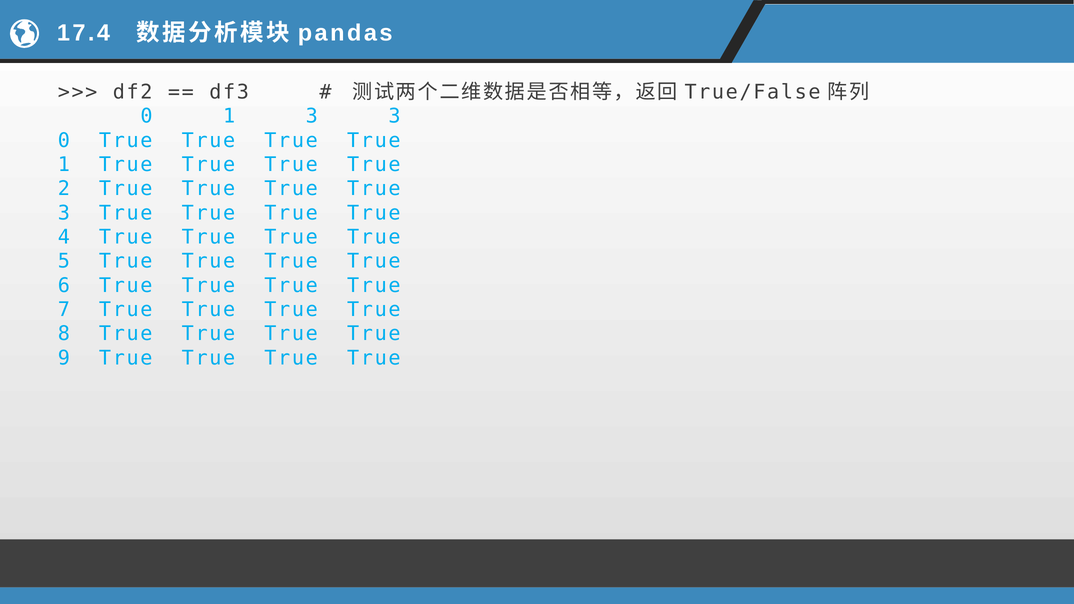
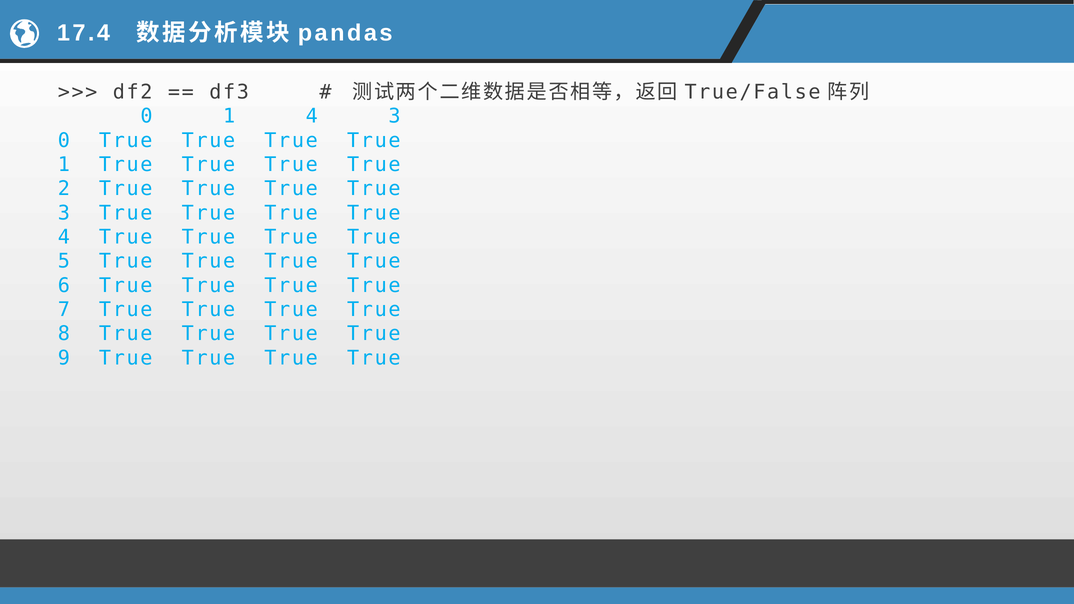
1 3: 3 -> 4 (312, 116)
